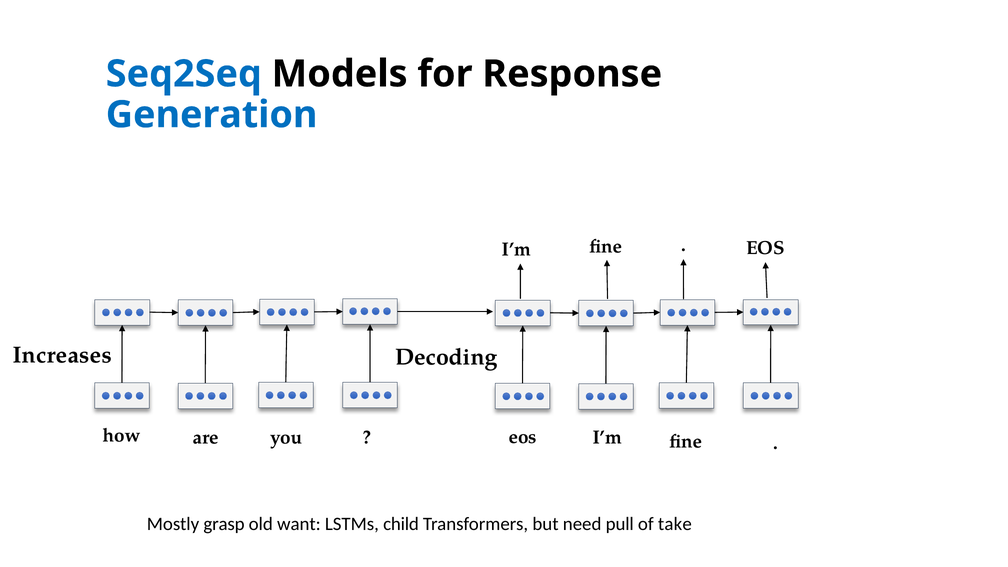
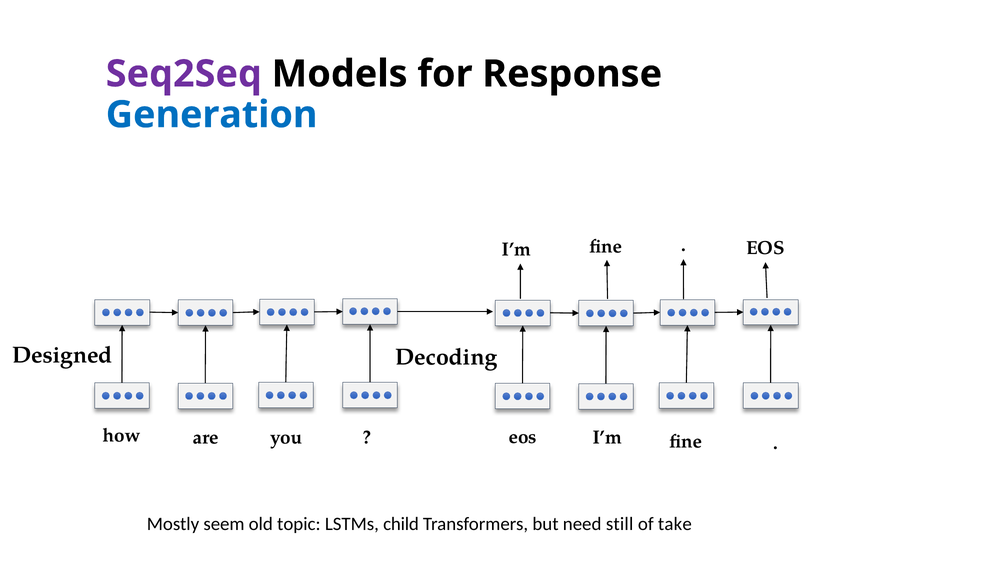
Seq2Seq colour: blue -> purple (184, 74)
Increases: Increases -> Designed (62, 355)
grasp: grasp -> seem (224, 524)
want: want -> topic (299, 524)
pull: pull -> still (620, 524)
